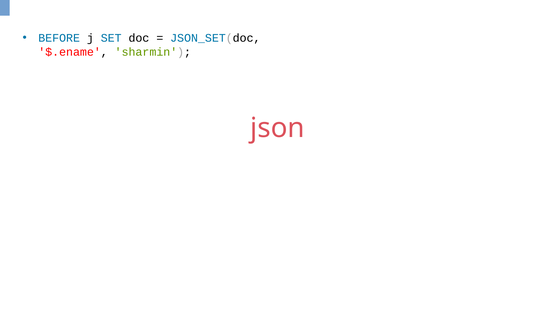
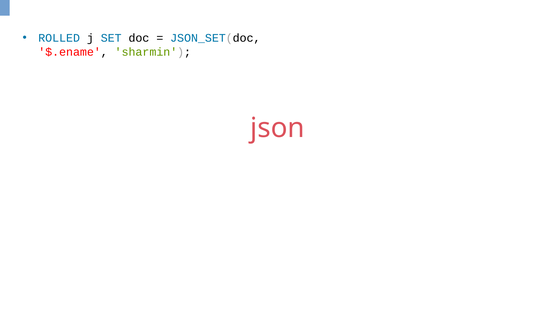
BEFORE: BEFORE -> ROLLED (59, 38)
